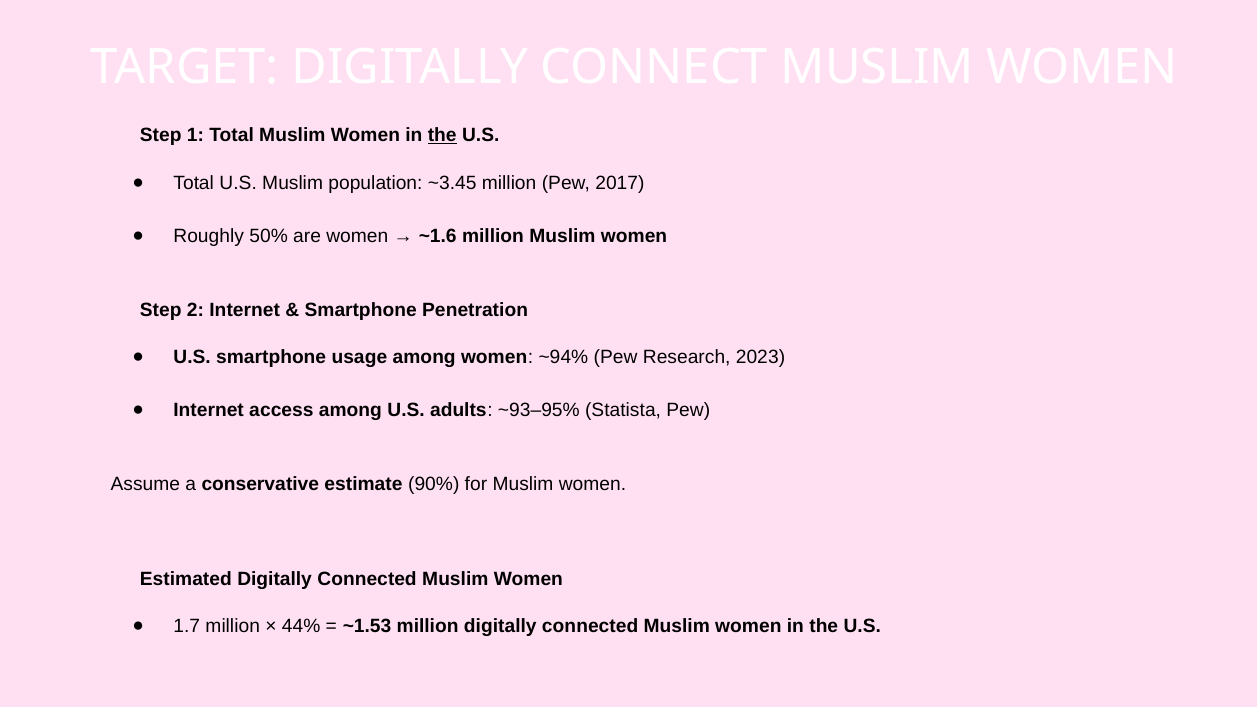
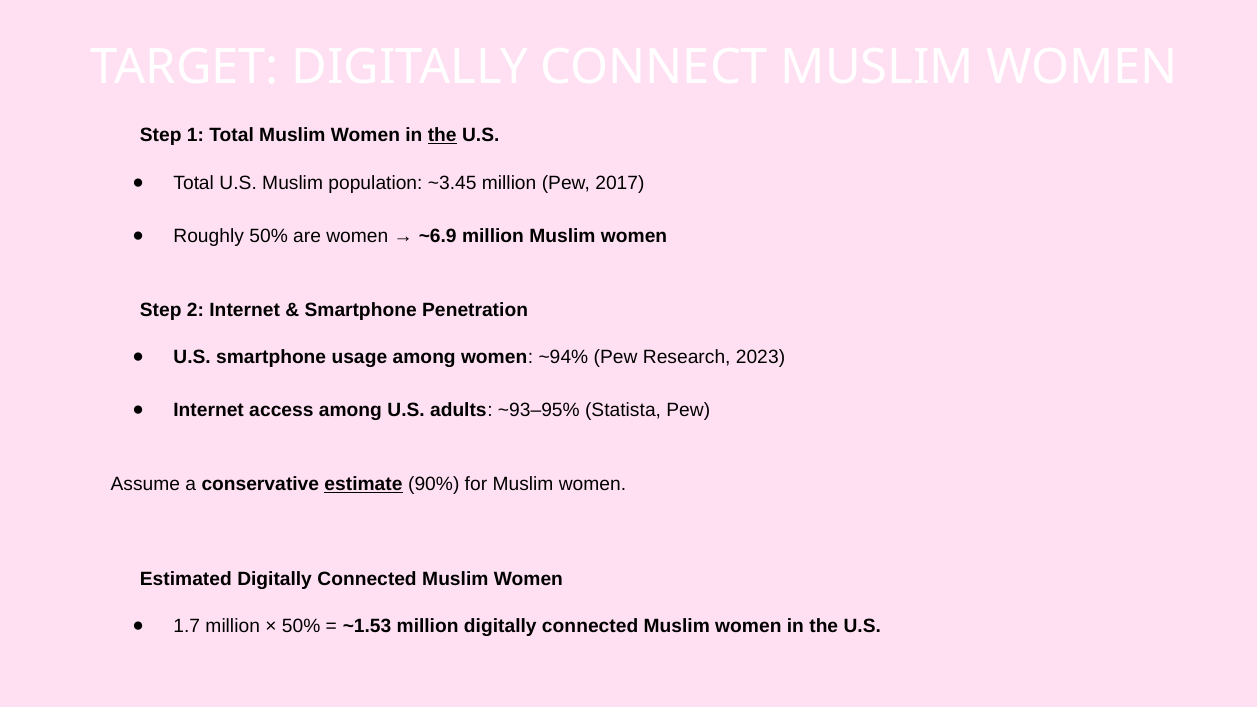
~1.6: ~1.6 -> ~6.9 (438, 236)
estimate underline: none -> present (363, 484)
44%: 44% -> 50% (301, 626)
